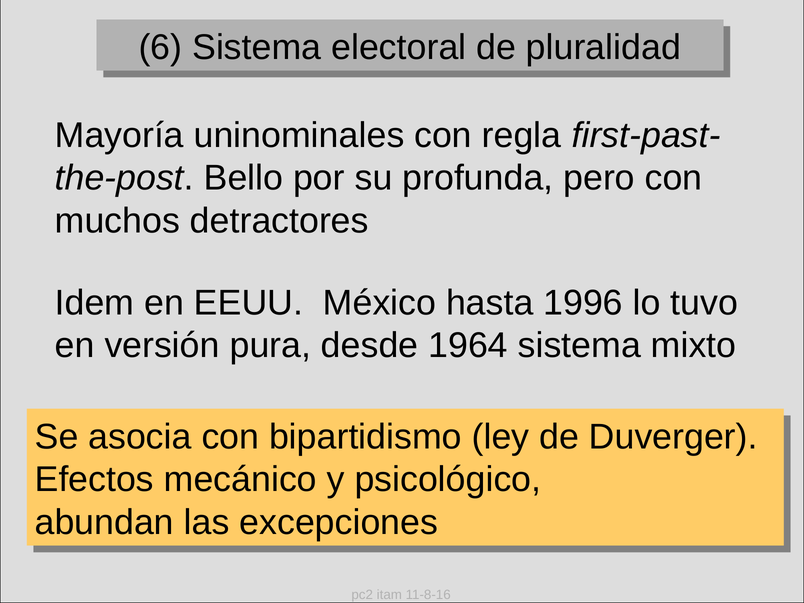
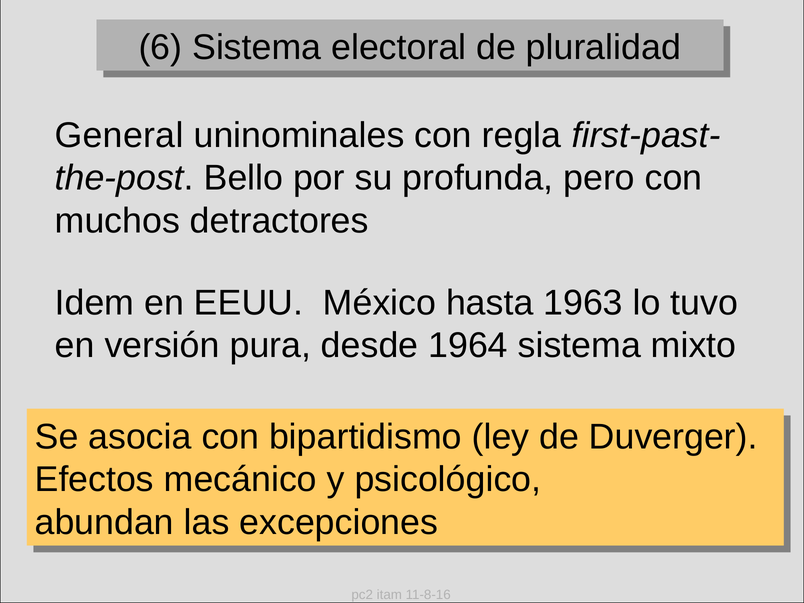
Mayoría: Mayoría -> General (119, 135)
1996: 1996 -> 1963 (583, 303)
